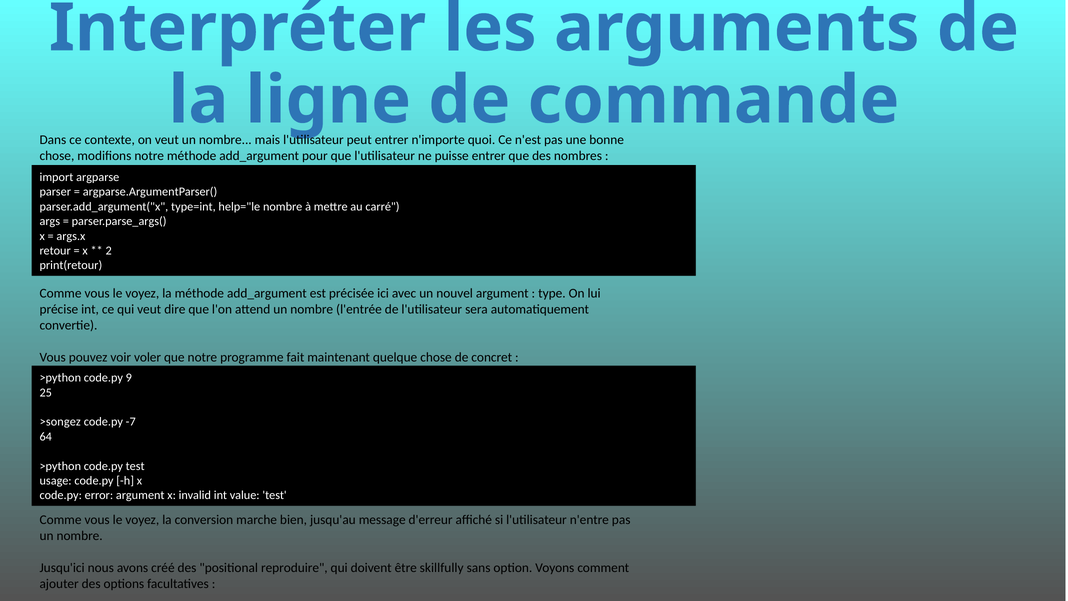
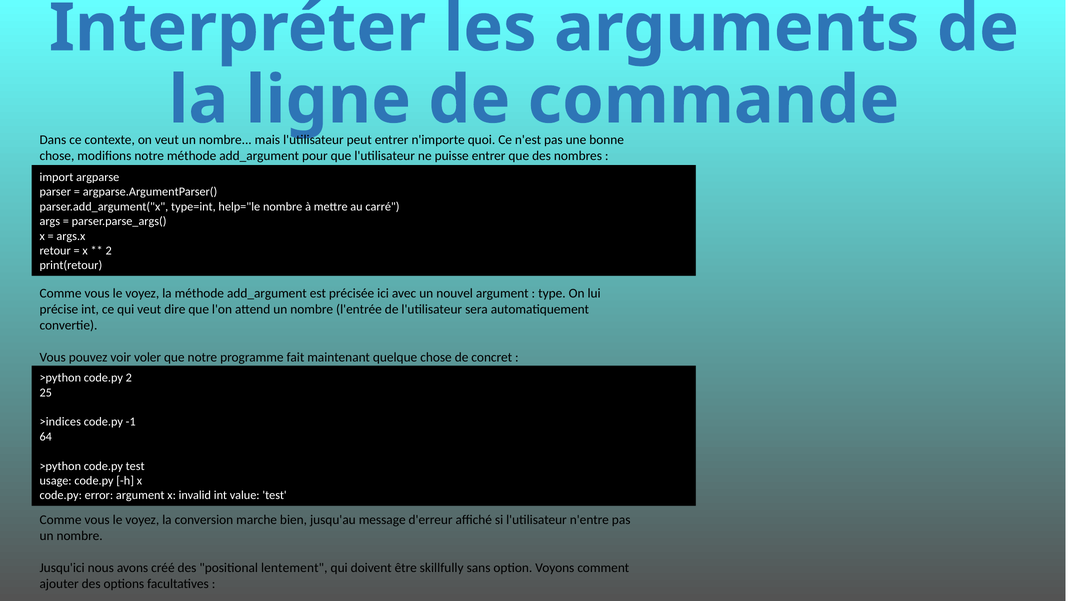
code.py 9: 9 -> 2 (129, 378)
>songez: >songez -> >indices (60, 422)
-7: -7 -> -1 (131, 422)
reproduire: reproduire -> lentement (294, 568)
